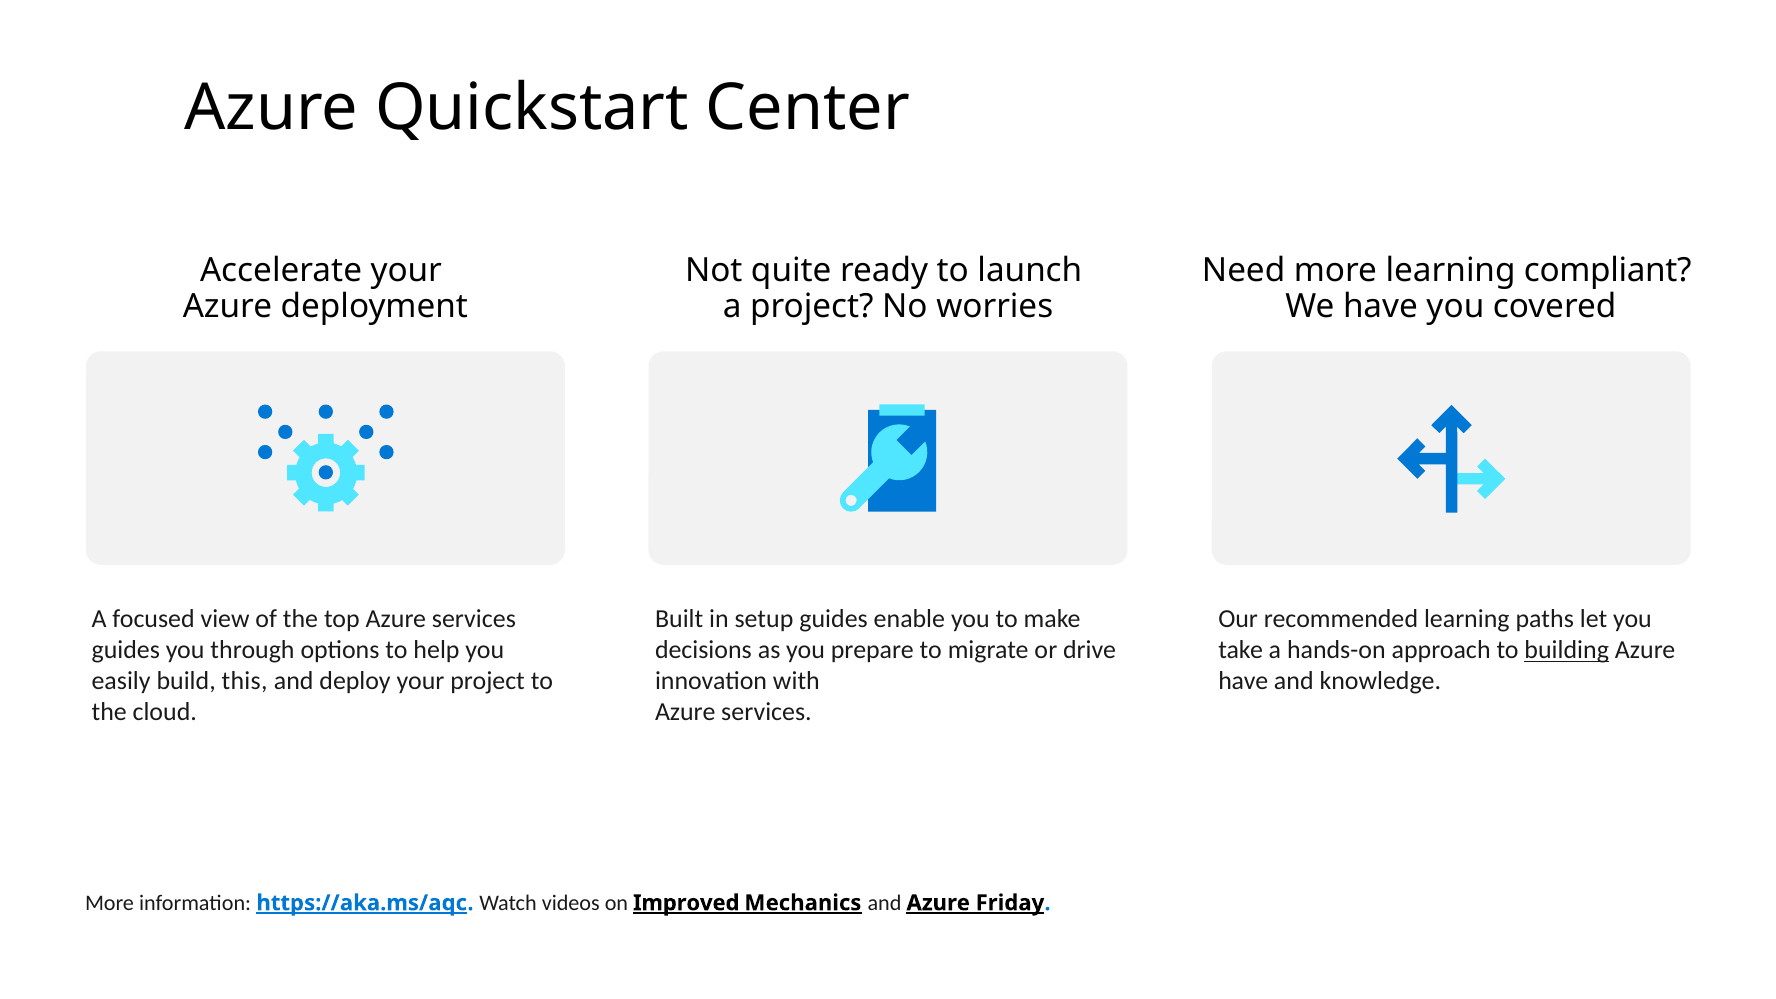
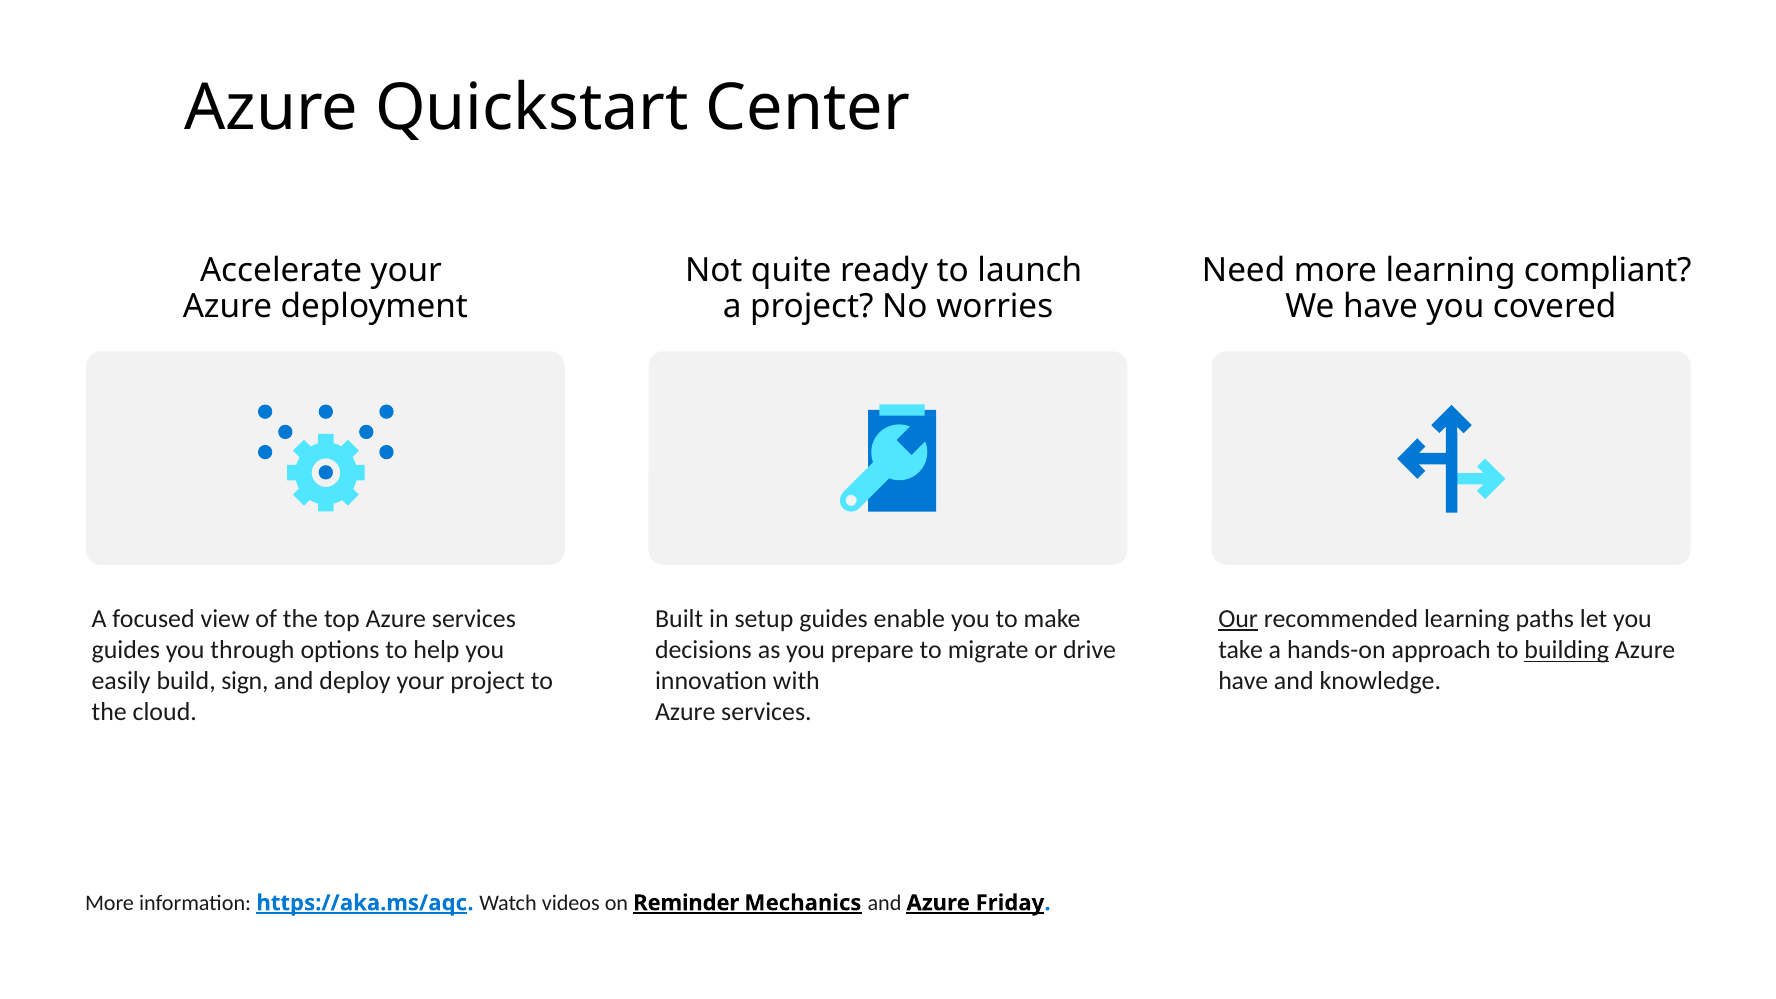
Our underline: none -> present (1238, 619)
this: this -> sign (245, 681)
Improved: Improved -> Reminder (686, 903)
